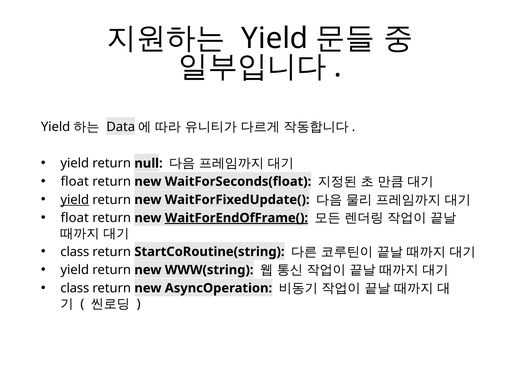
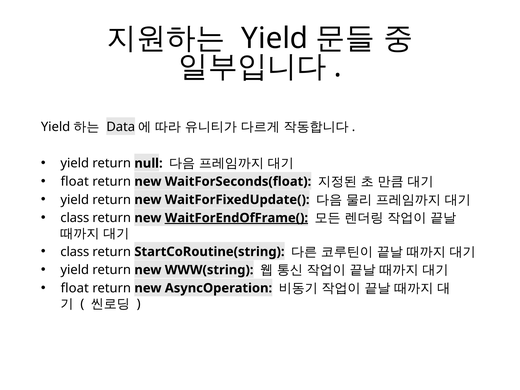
yield underline: present -> none (75, 200)
float: float -> class (75, 218)
class: class -> float (75, 288)
